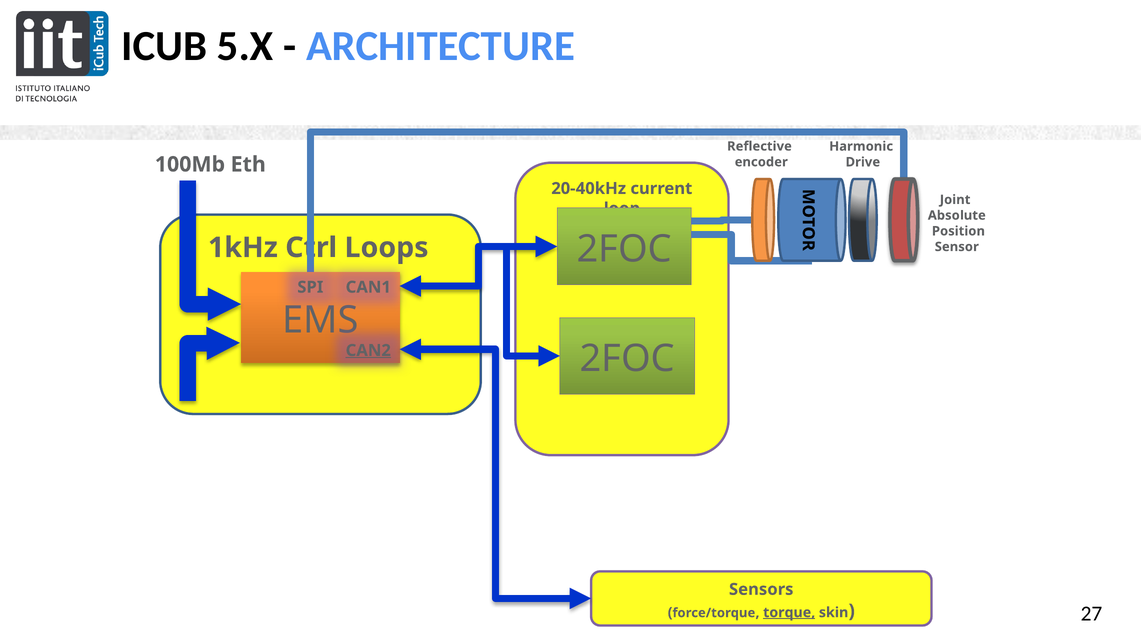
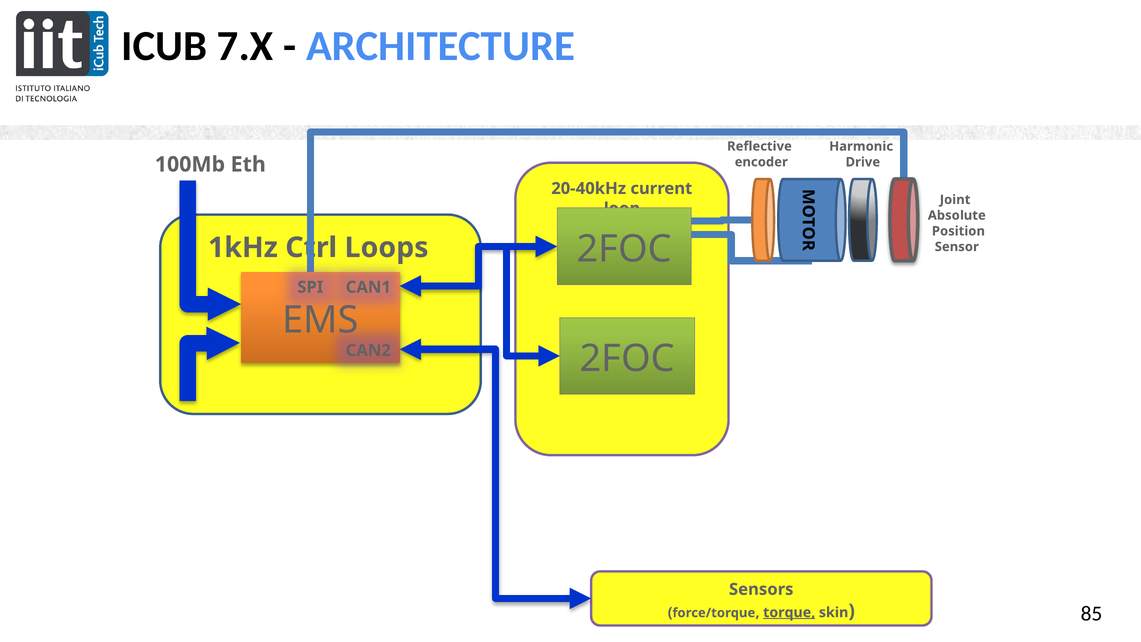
5.X: 5.X -> 7.X (245, 46)
CAN2 underline: present -> none (368, 350)
27: 27 -> 85 (1091, 613)
